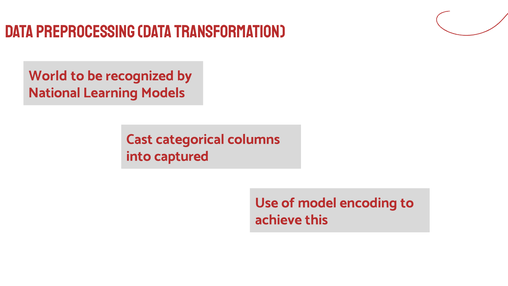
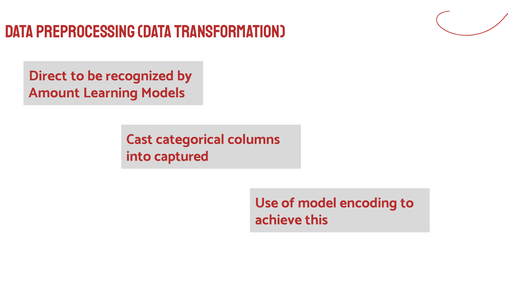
World: World -> Direct (48, 76)
National: National -> Amount (54, 93)
